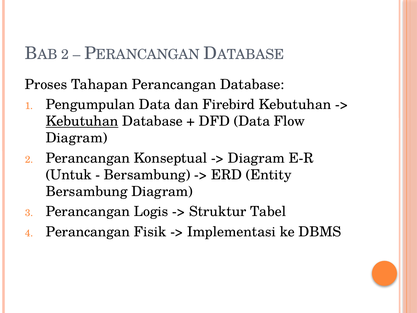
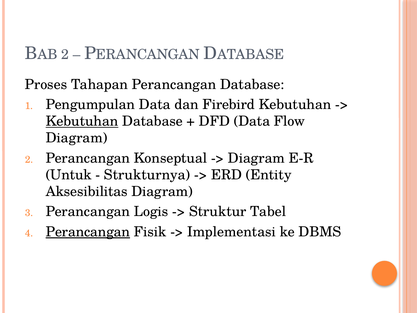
Bersambung: Bersambung -> Strukturnya (147, 175)
Bersambung: Bersambung -> Aksesibilitas (87, 191)
Perancangan underline: none -> present (88, 232)
